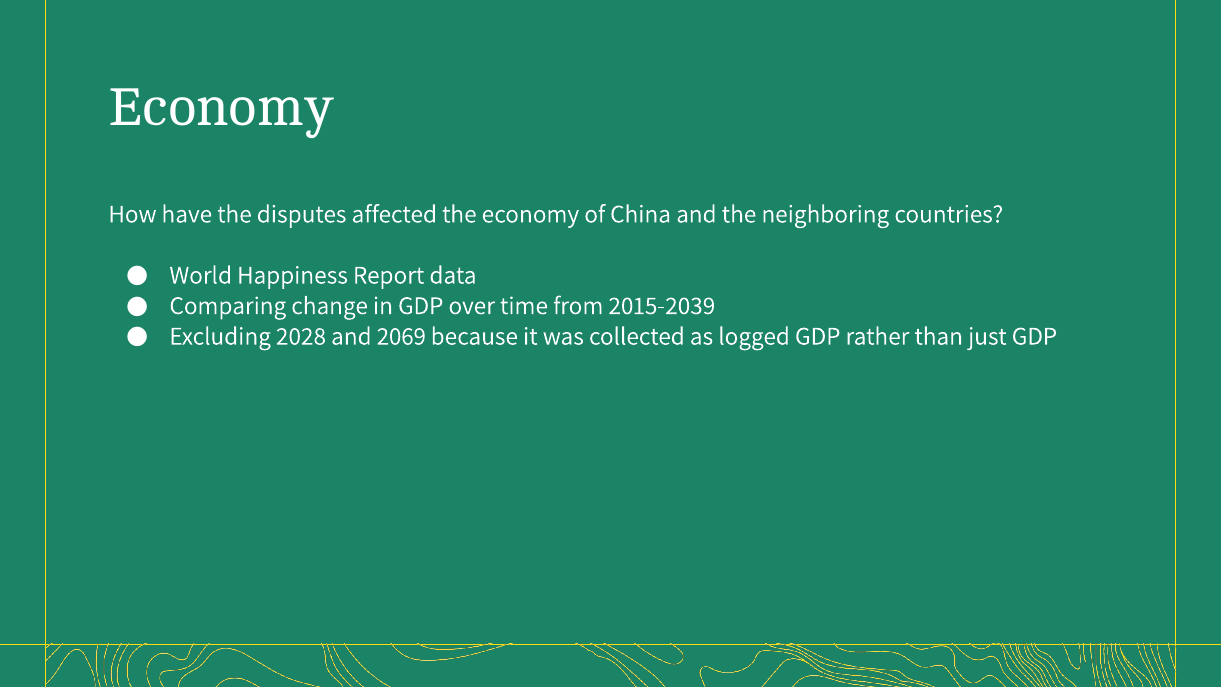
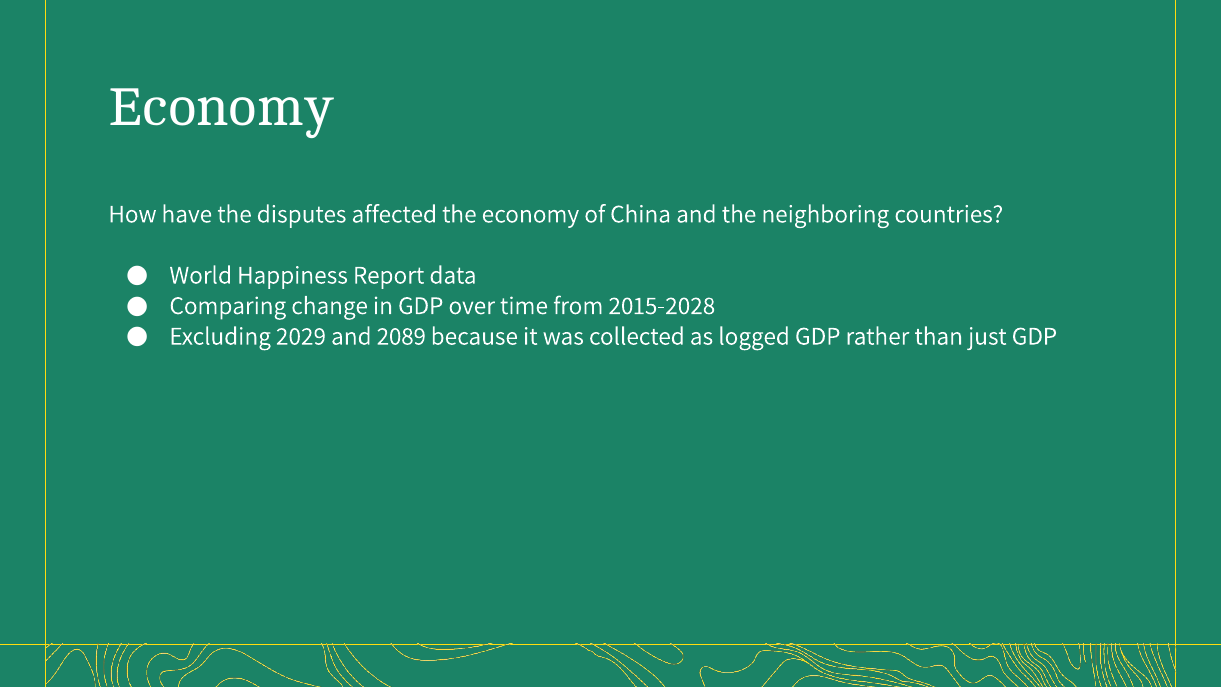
2015-2039: 2015-2039 -> 2015-2028 (662, 306)
2028: 2028 -> 2029 (301, 336)
2069: 2069 -> 2089 (401, 336)
